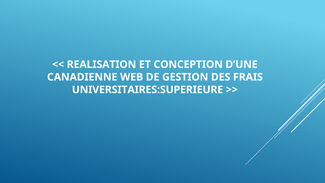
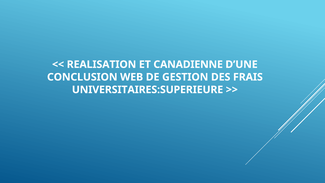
CONCEPTION: CONCEPTION -> CANADIENNE (188, 64)
CANADIENNE: CANADIENNE -> CONCLUSION (82, 77)
